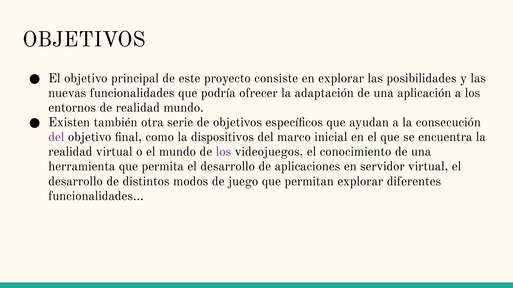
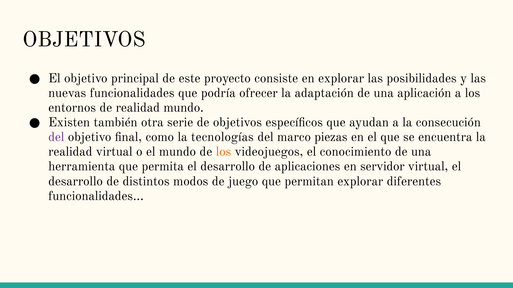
dispositivos: dispositivos -> tecnologías (222, 137)
inicial: inicial -> piezas (331, 137)
los colour: purple -> orange (224, 152)
